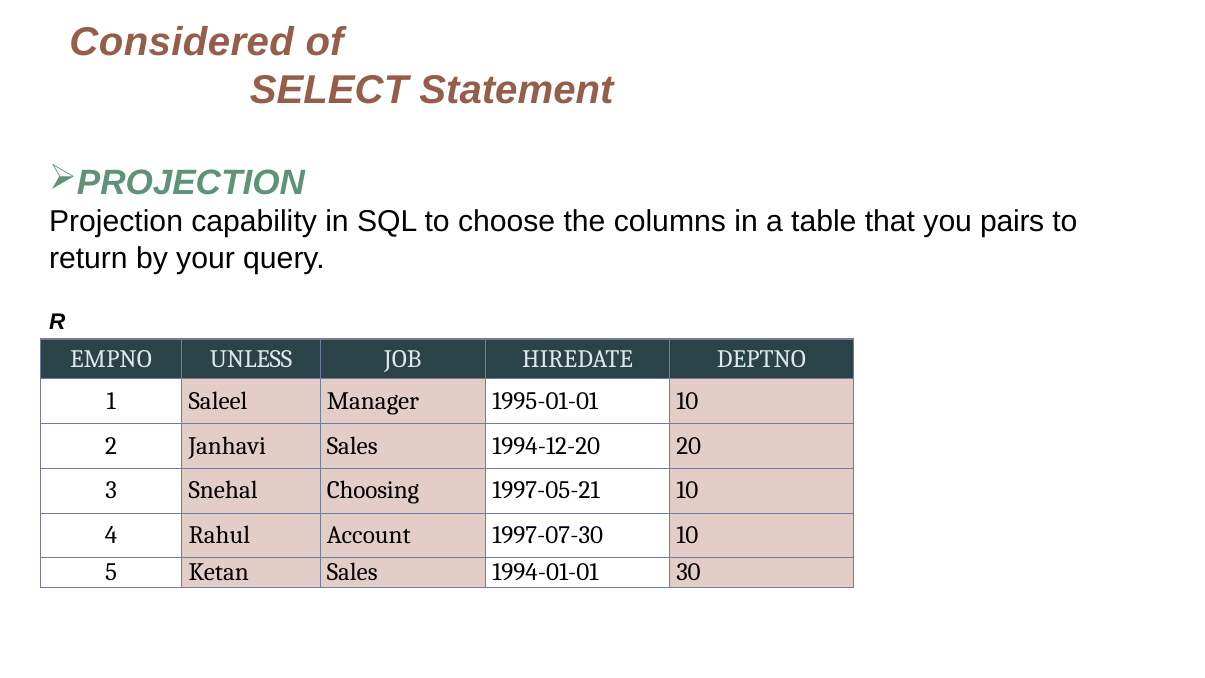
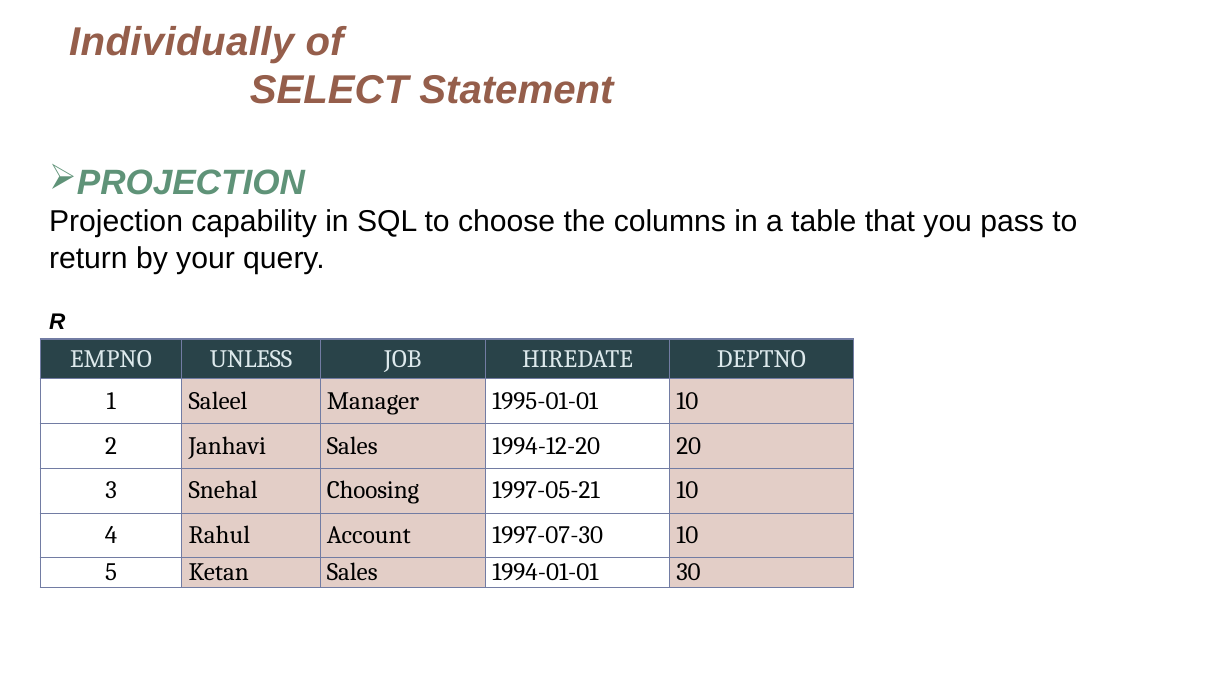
Considered: Considered -> Individually (182, 42)
pairs: pairs -> pass (1012, 222)
